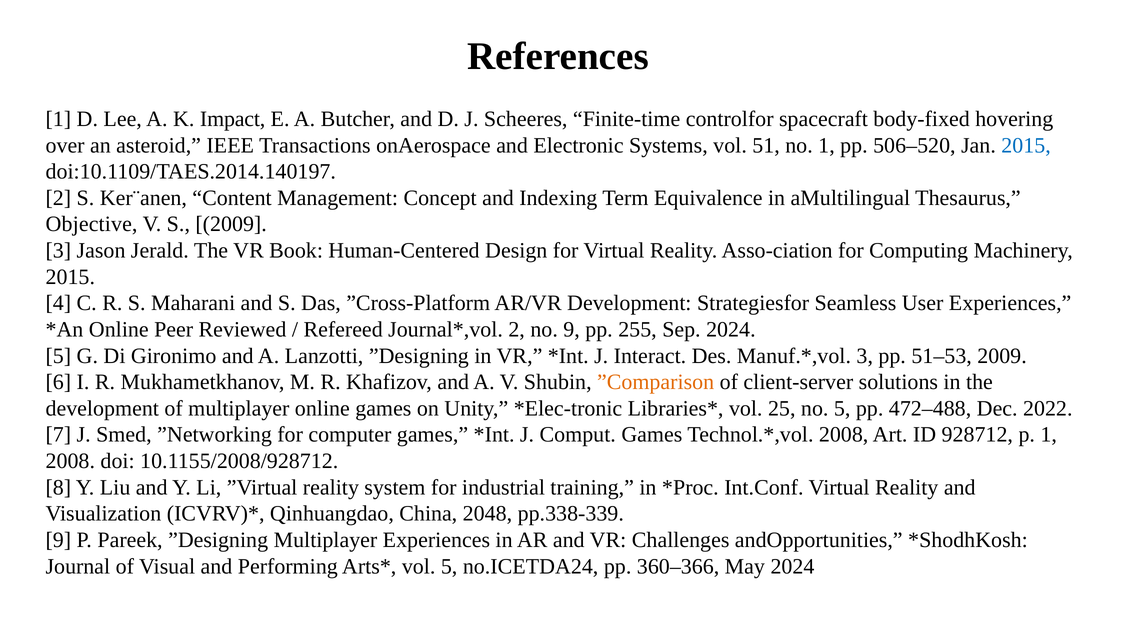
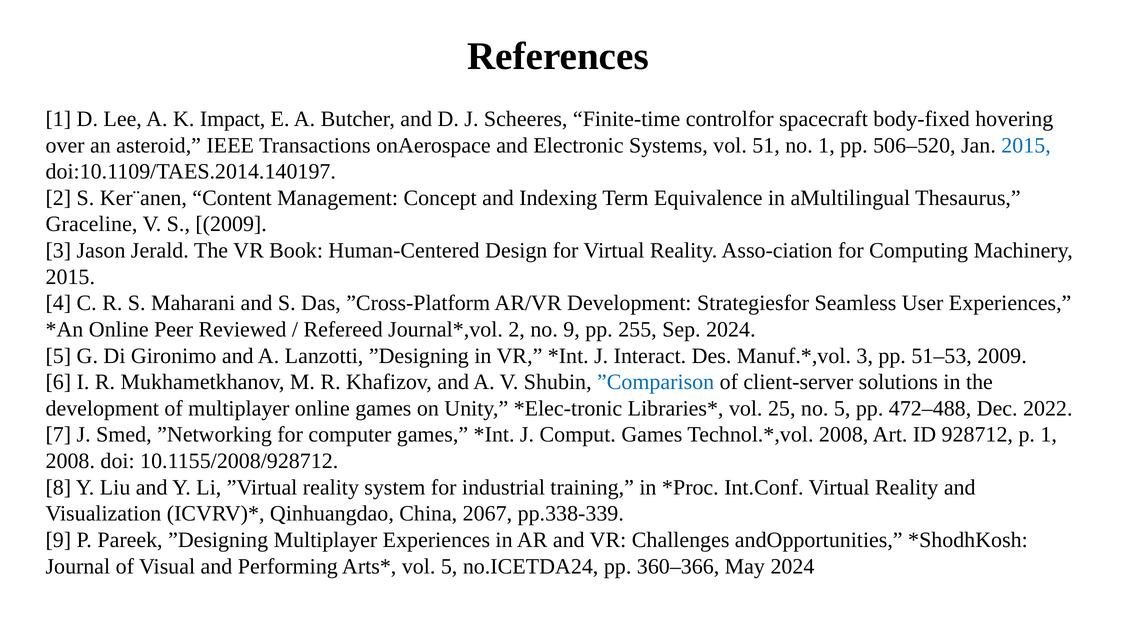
Objective: Objective -> Graceline (92, 224)
”Comparison colour: orange -> blue (656, 382)
2048: 2048 -> 2067 (487, 514)
